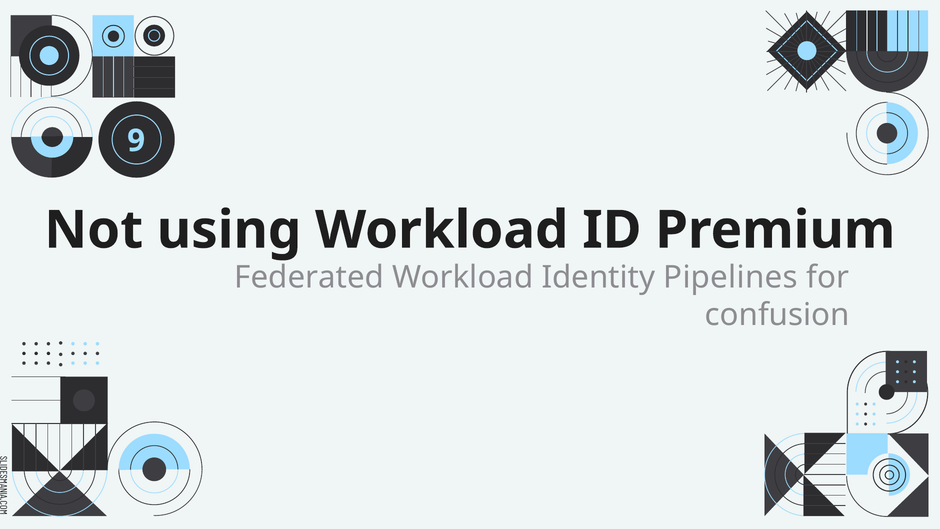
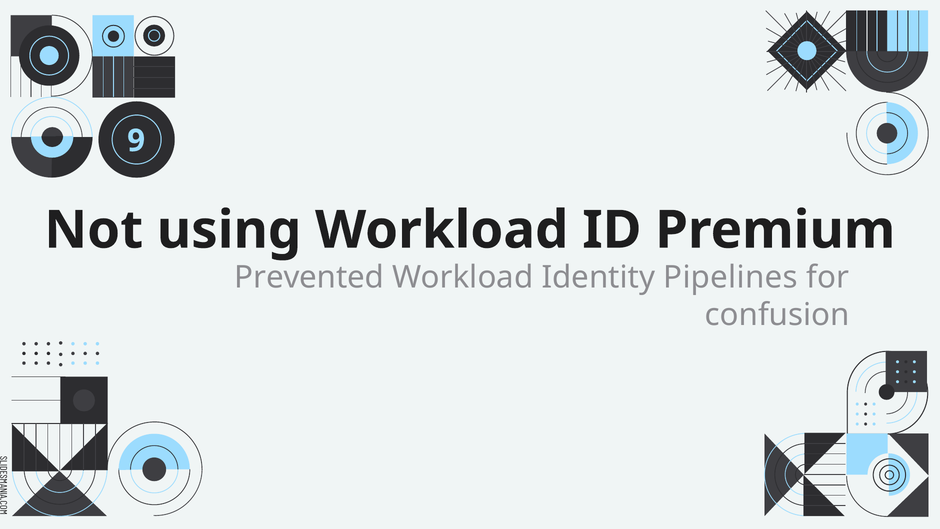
Federated: Federated -> Prevented (309, 277)
